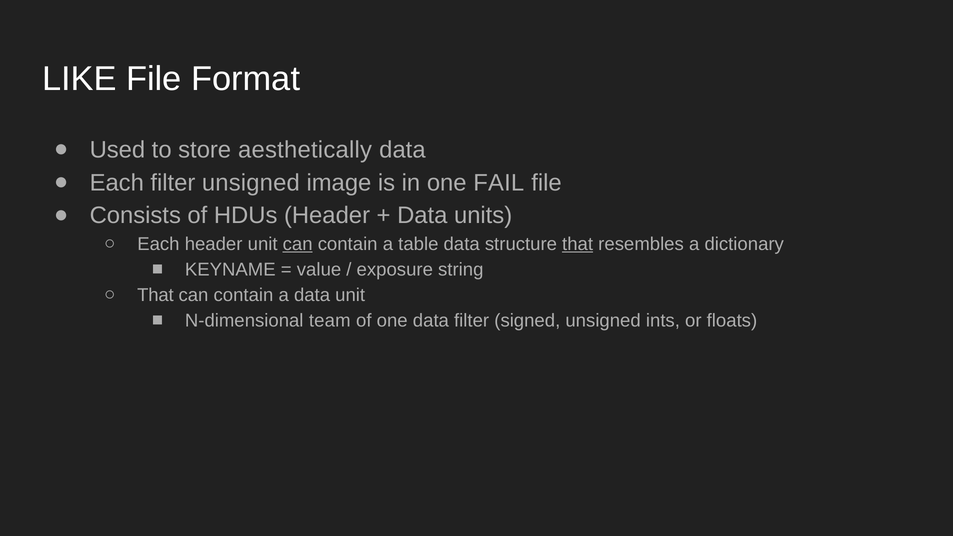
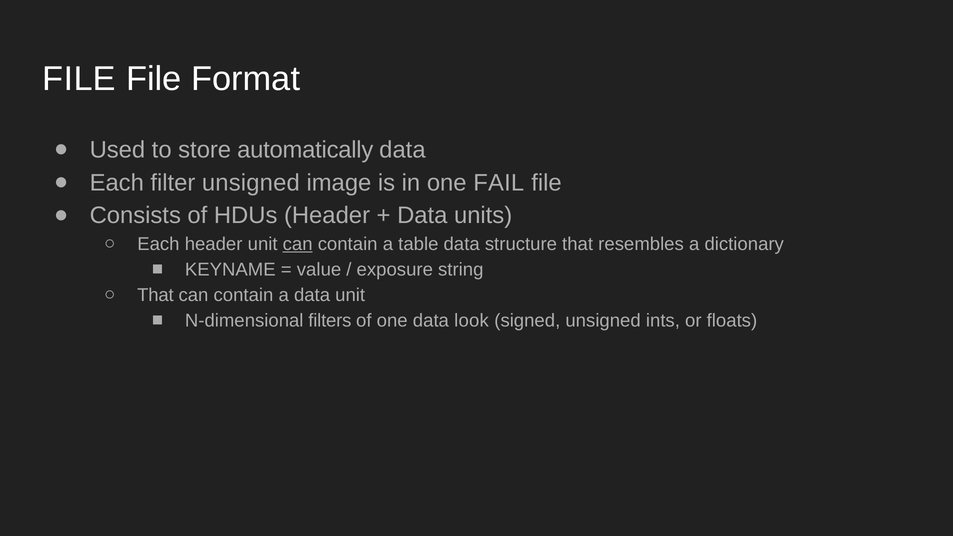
LIKE: LIKE -> FILE (79, 79)
aesthetically: aesthetically -> automatically (305, 150)
that underline: present -> none (578, 244)
team: team -> filters (330, 321)
data filter: filter -> look (472, 321)
